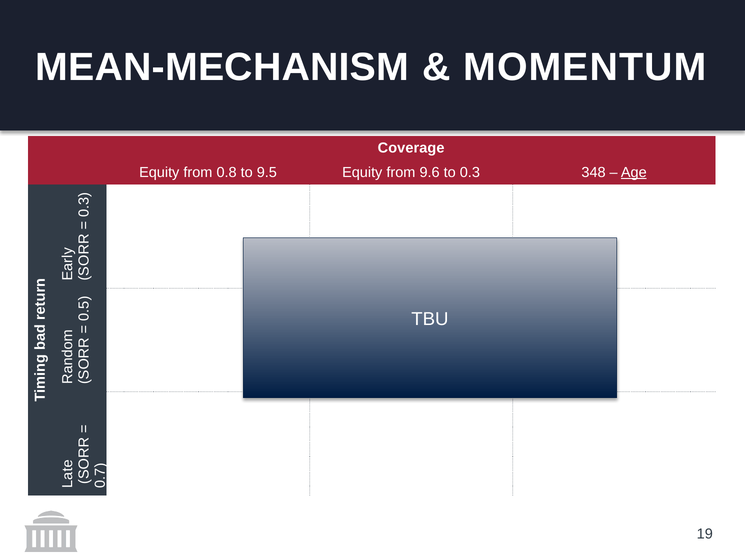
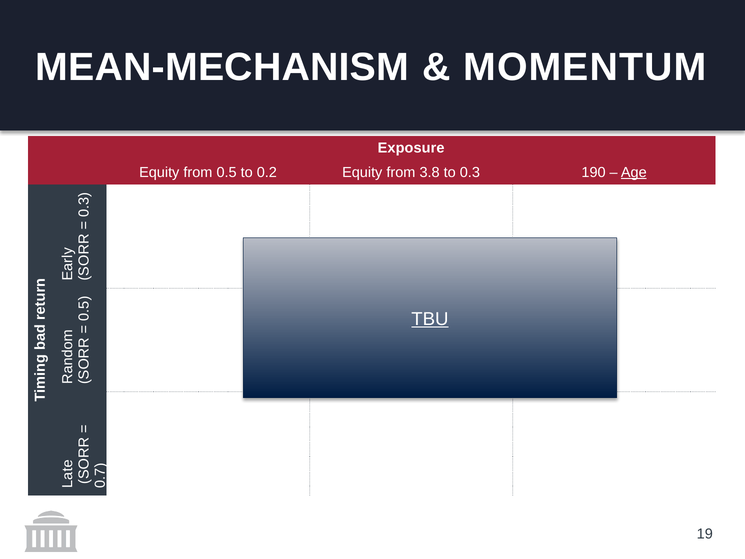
Coverage: Coverage -> Exposure (411, 148)
0.8: 0.8 -> 0.5 (227, 172)
9.5: 9.5 -> 0.2 (267, 172)
9.6: 9.6 -> 3.8 (430, 172)
348: 348 -> 190 (594, 172)
TBU underline: none -> present (430, 319)
